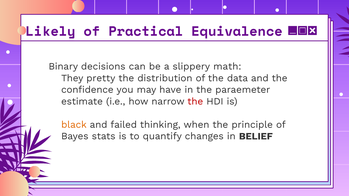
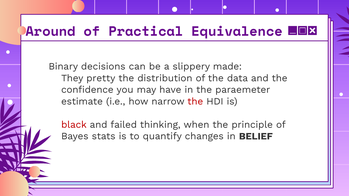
Likely: Likely -> Around (51, 32)
math: math -> made (227, 67)
black colour: orange -> red (74, 125)
